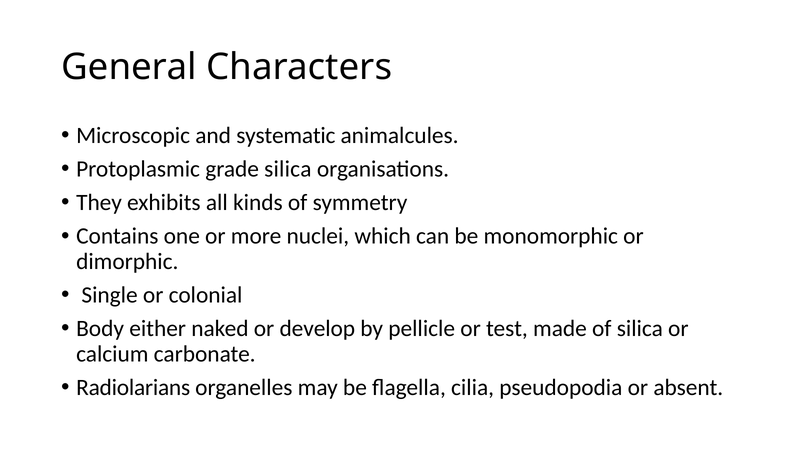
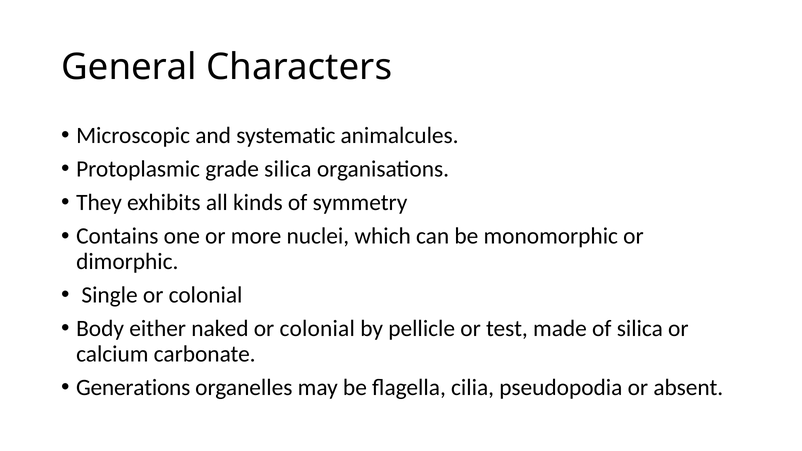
naked or develop: develop -> colonial (317, 329)
Radiolarians: Radiolarians -> Generations (133, 387)
